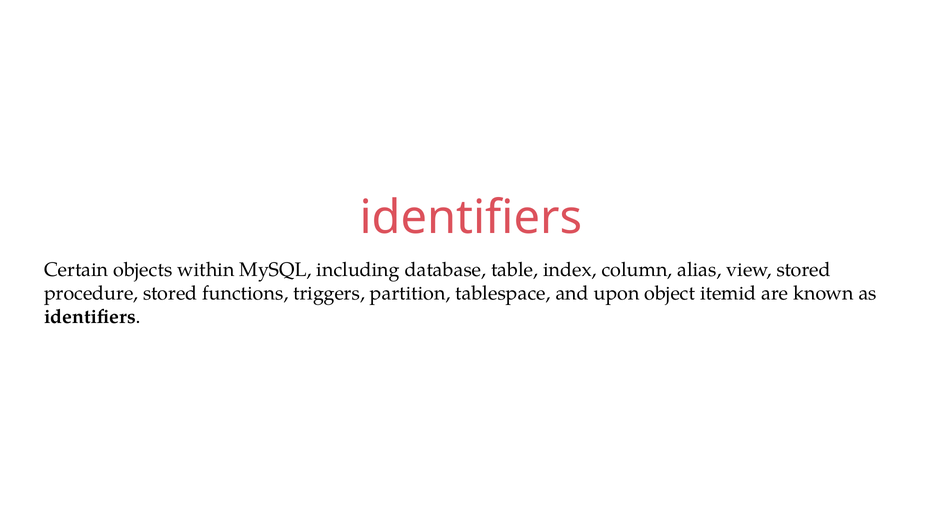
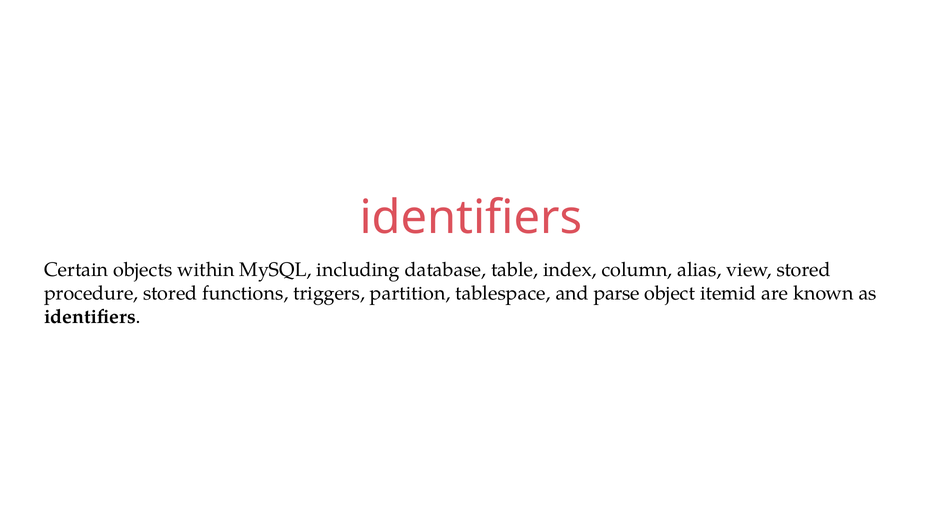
upon: upon -> parse (617, 293)
